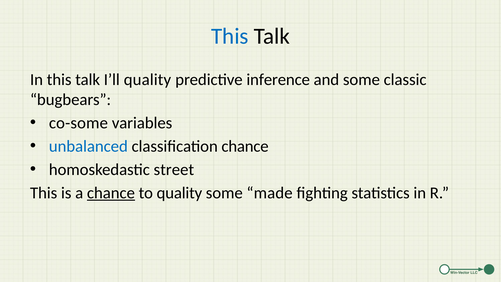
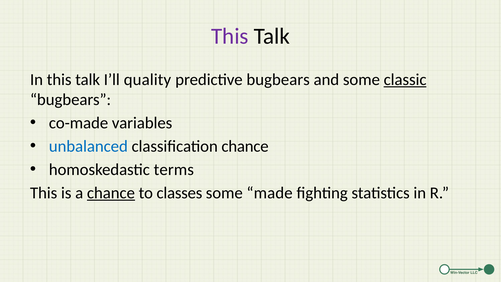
This colour: blue -> purple (230, 36)
predictive inference: inference -> bugbears (278, 79)
classic underline: none -> present (405, 79)
co-some: co-some -> co-made (79, 123)
street: street -> terms (174, 170)
to quality: quality -> classes (179, 193)
